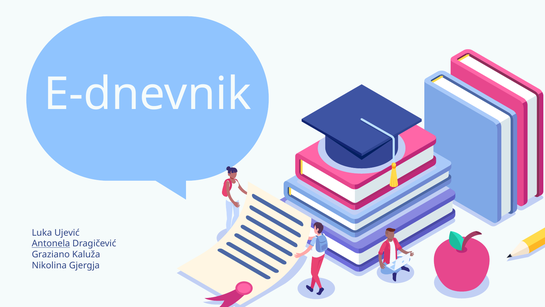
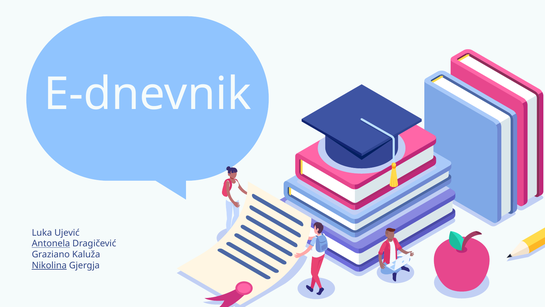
Nikolina underline: none -> present (49, 265)
